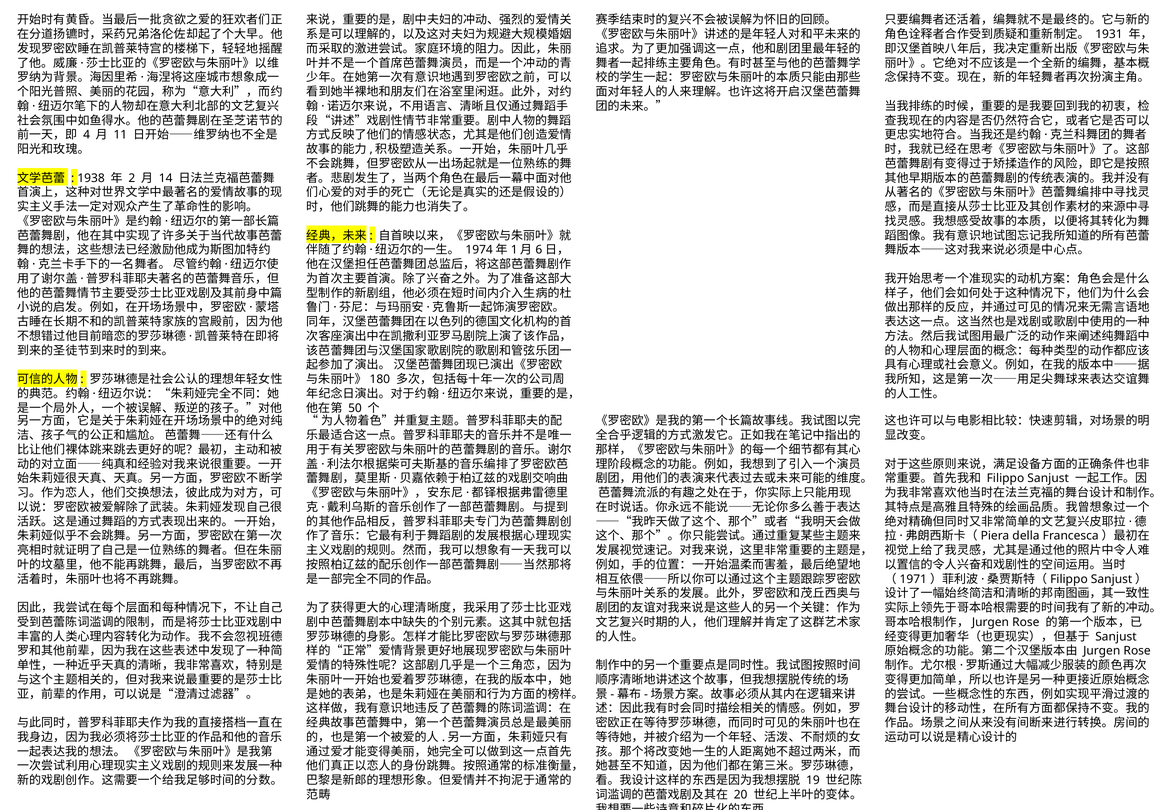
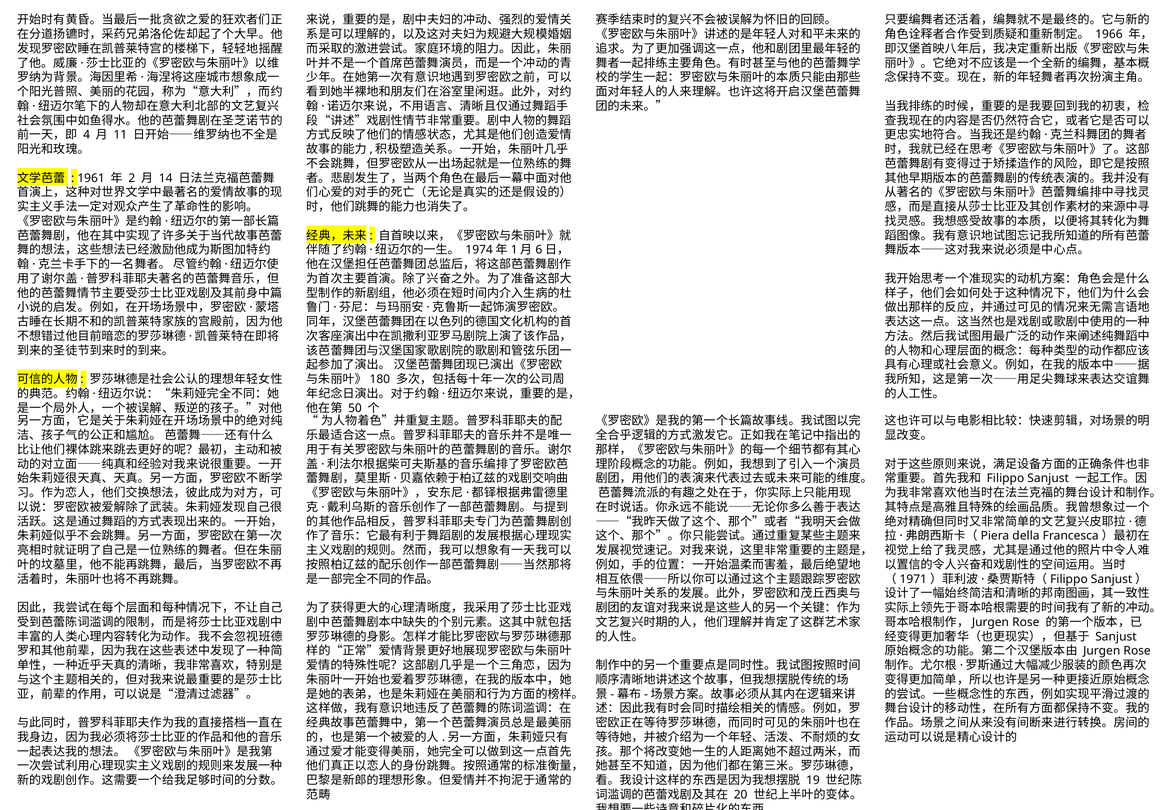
1931: 1931 -> 1966 (1109, 34)
1938: 1938 -> 1961 (91, 178)
